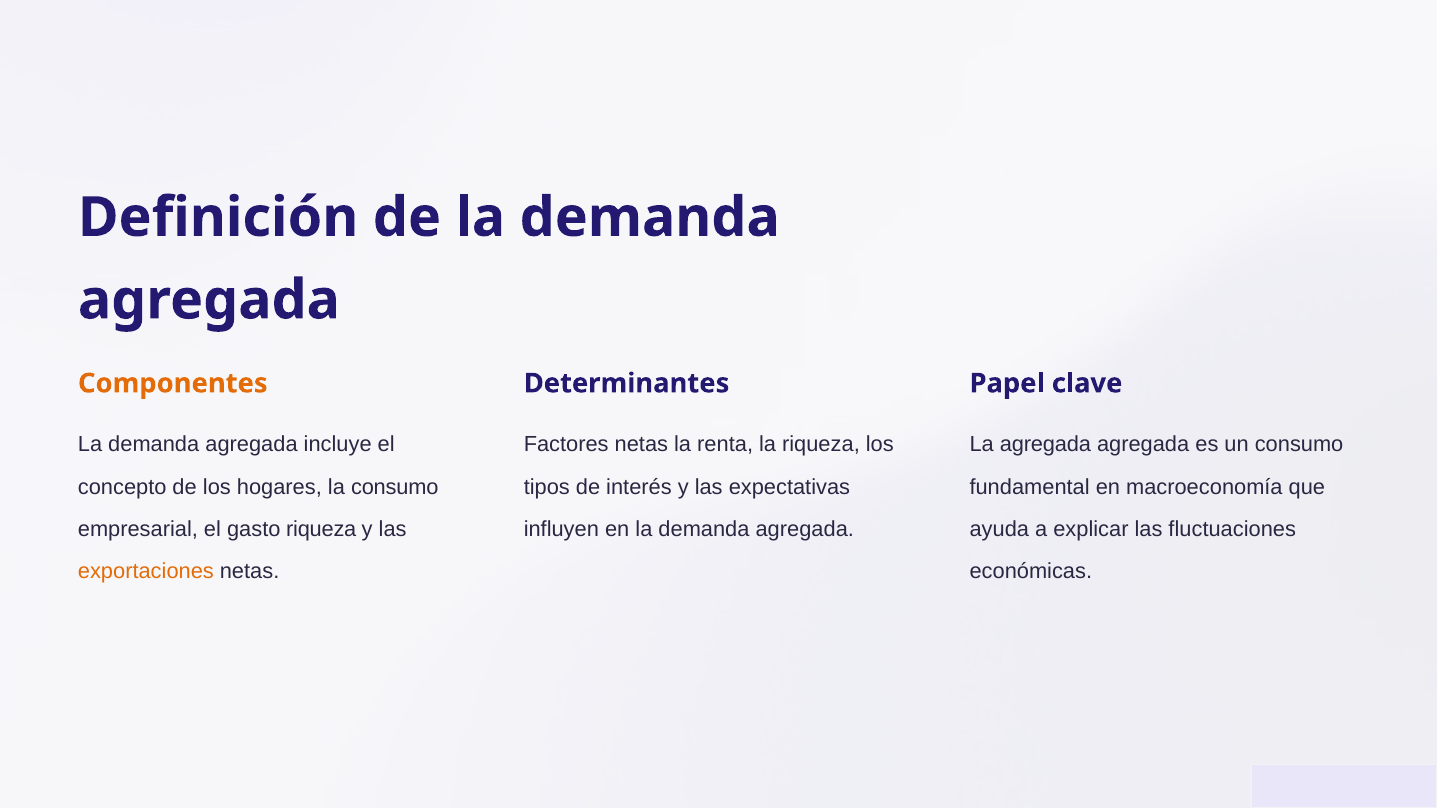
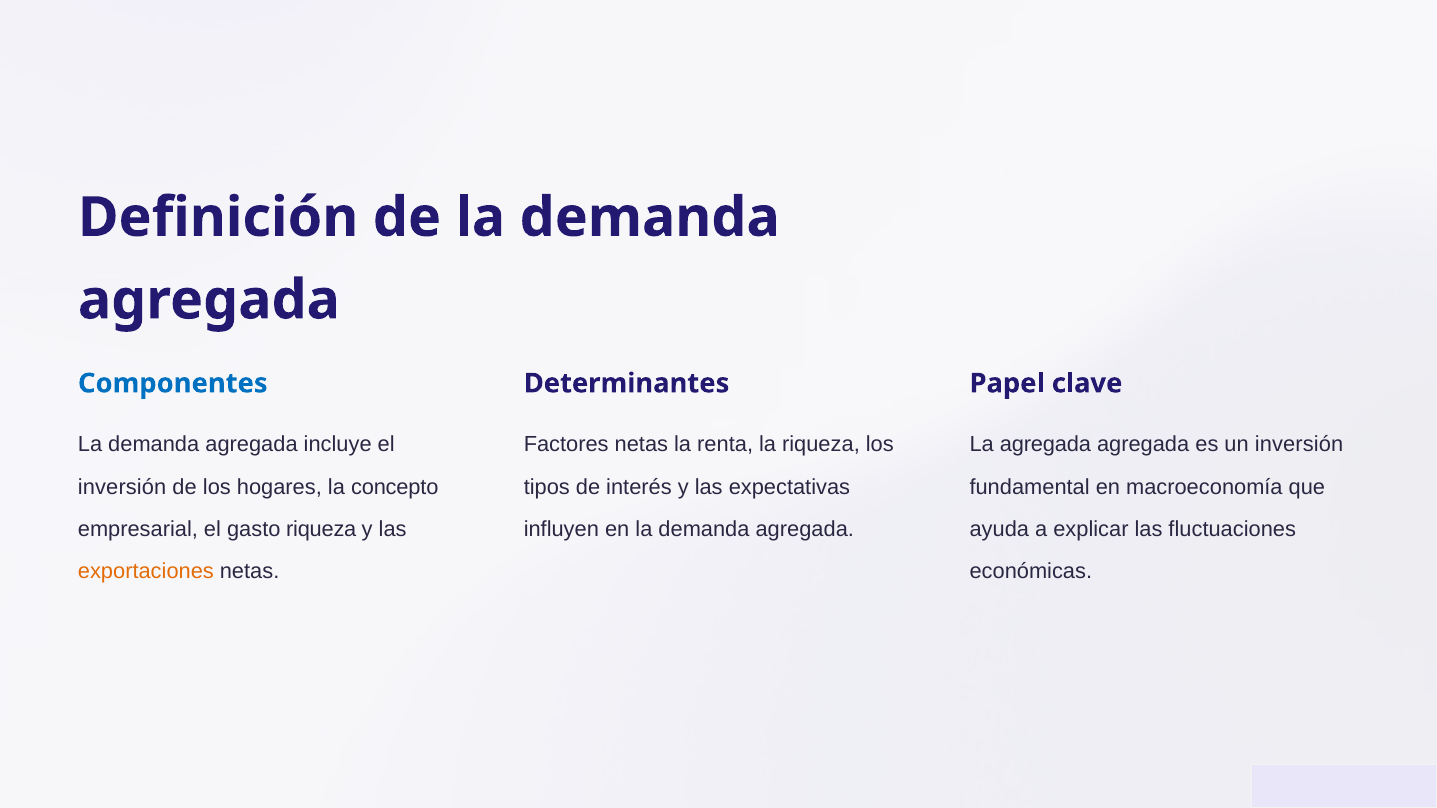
Componentes colour: orange -> blue (173, 384)
un consumo: consumo -> inversión (1299, 445)
concepto: concepto -> inversión (122, 487)
la consumo: consumo -> concepto (395, 487)
